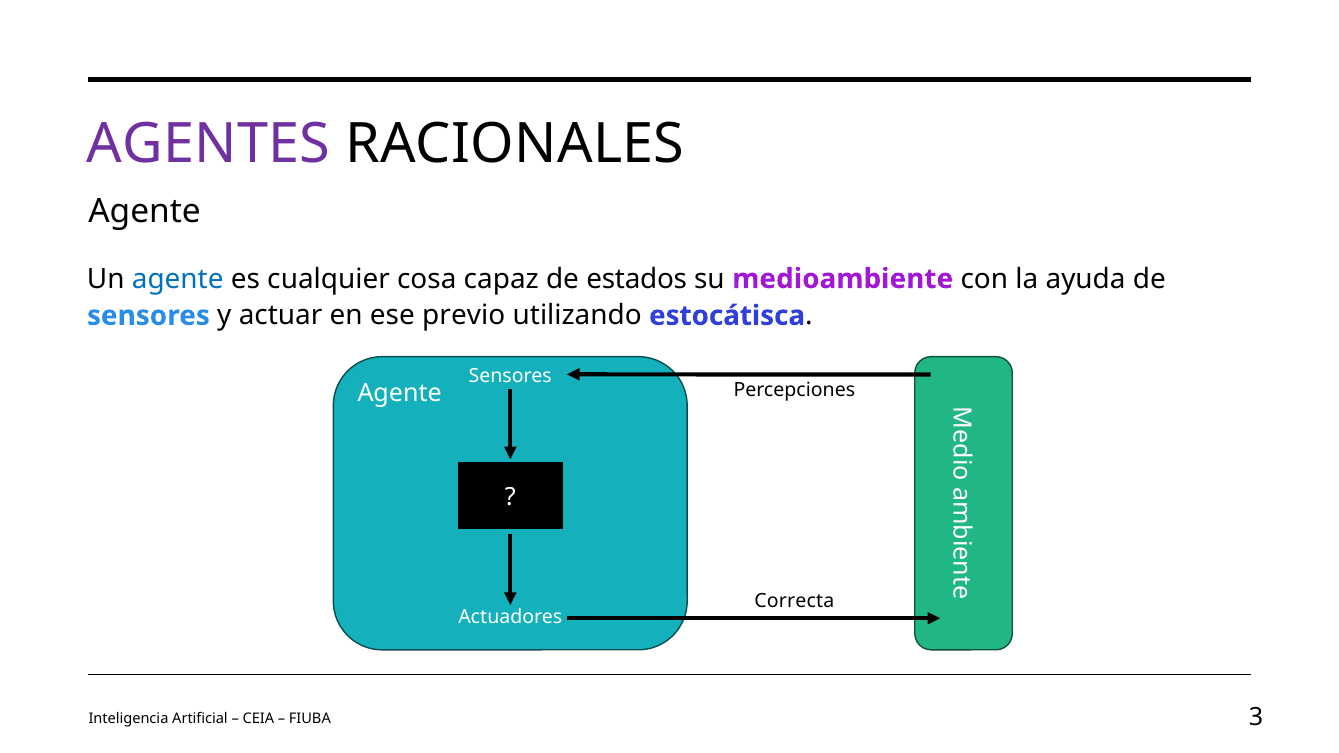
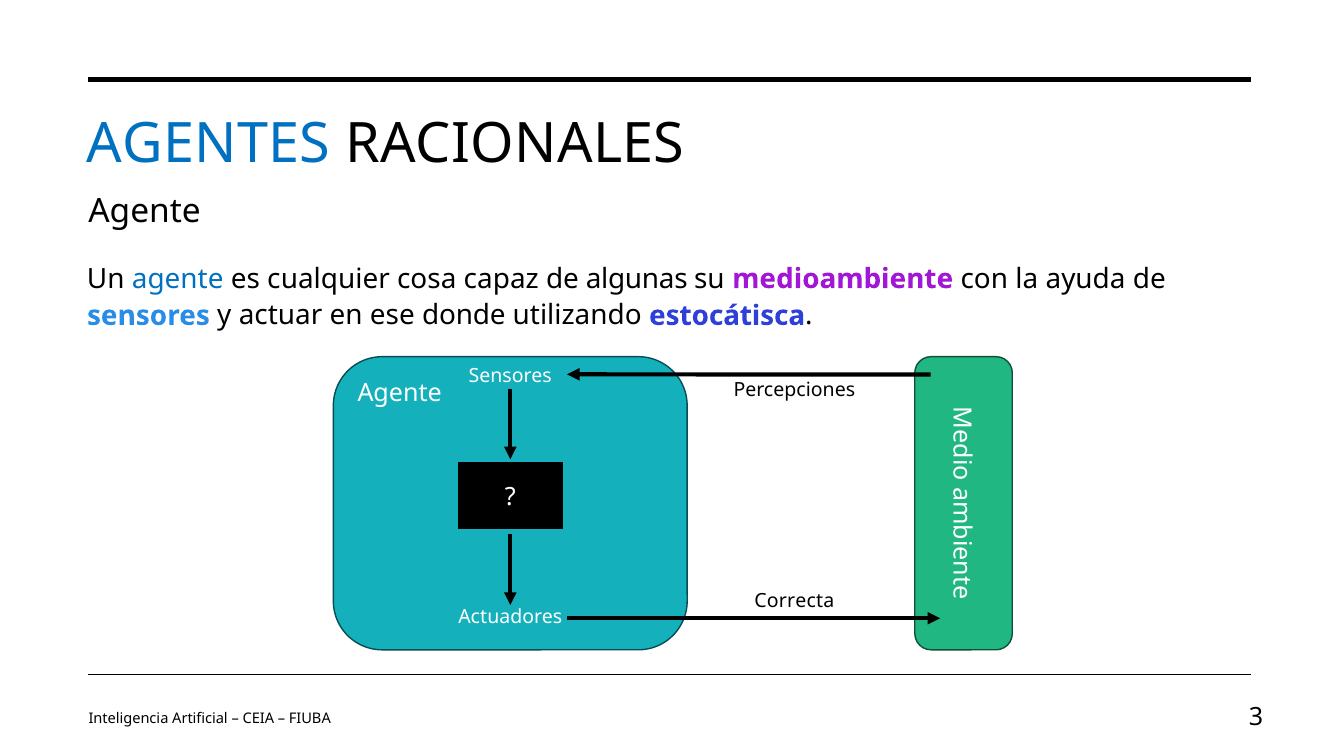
AGENTES colour: purple -> blue (209, 144)
estados: estados -> algunas (637, 279)
previo: previo -> donde (464, 316)
